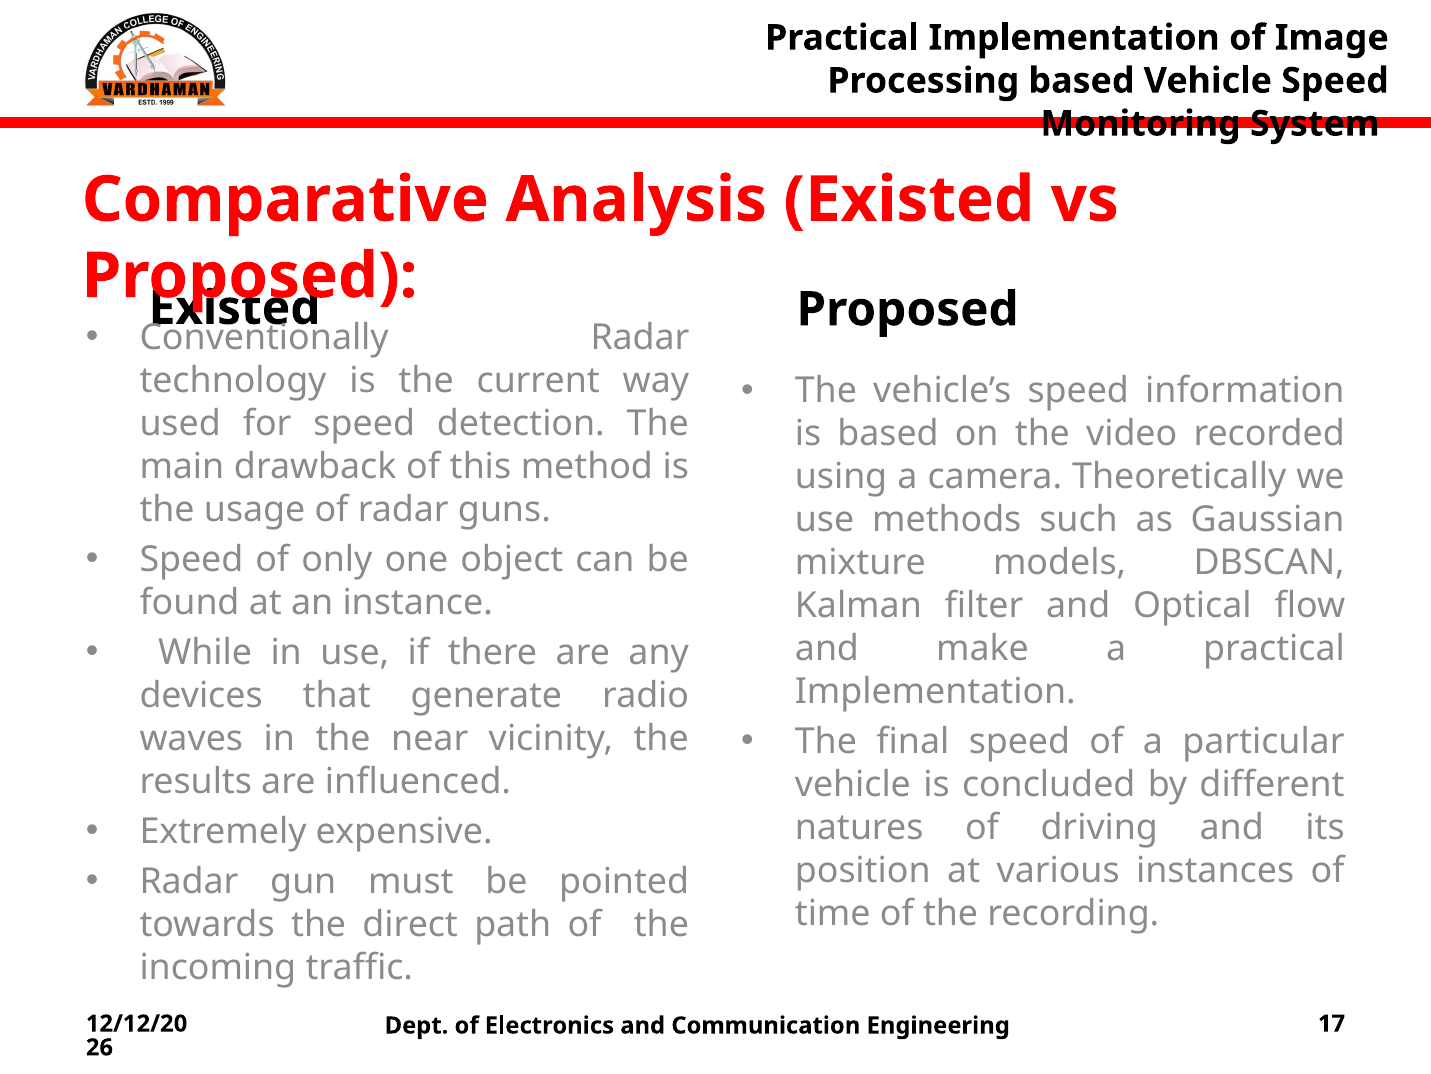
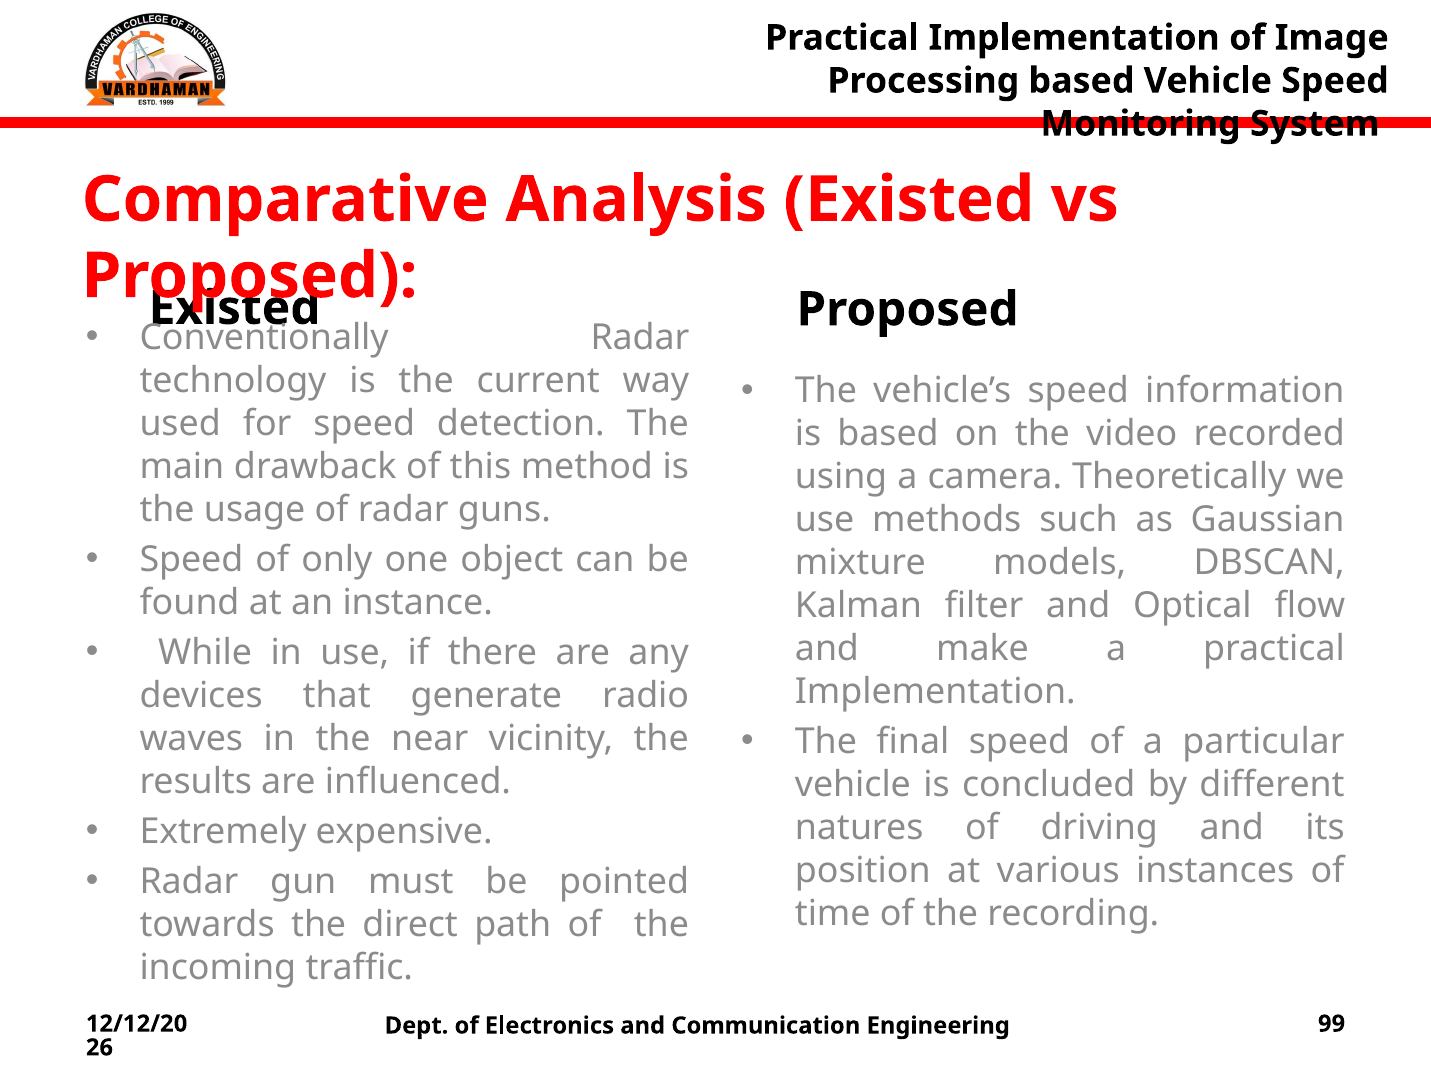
17: 17 -> 99 (1332, 1023)
